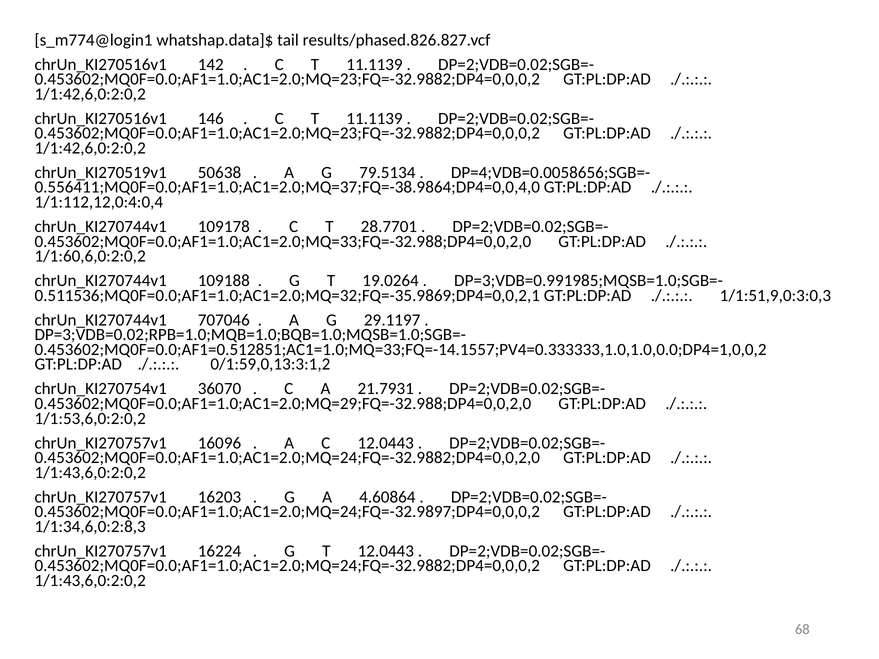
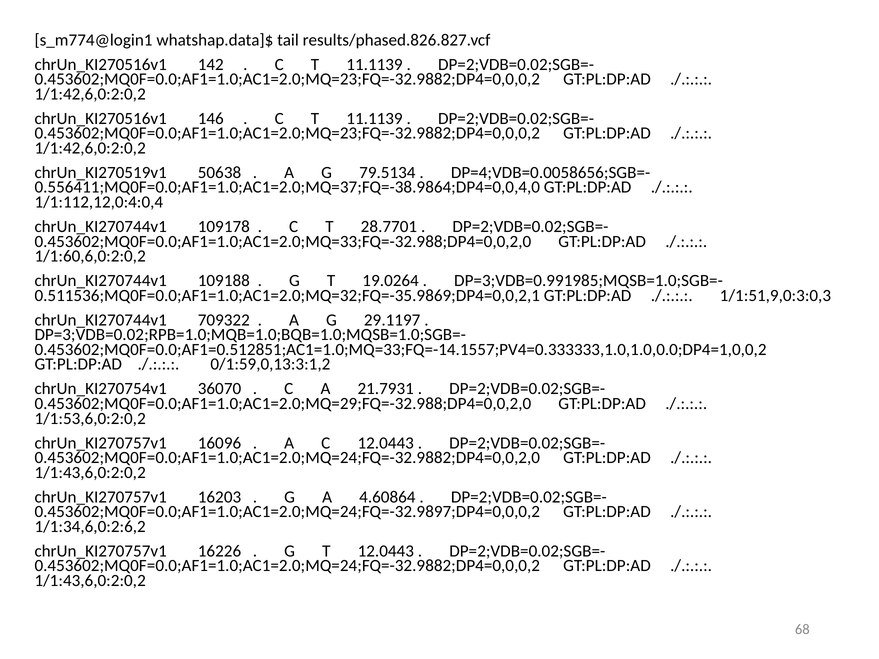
707046: 707046 -> 709322 (224, 320)
1/1:34,6,0:2:8,3: 1/1:34,6,0:2:8,3 -> 1/1:34,6,0:2:6,2 (90, 527)
16224: 16224 -> 16226 (219, 551)
